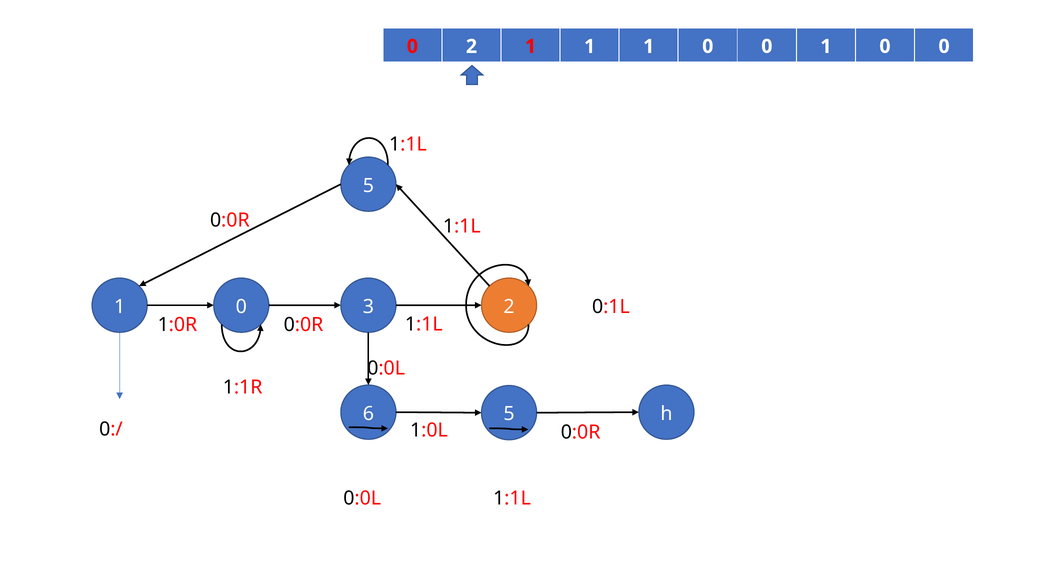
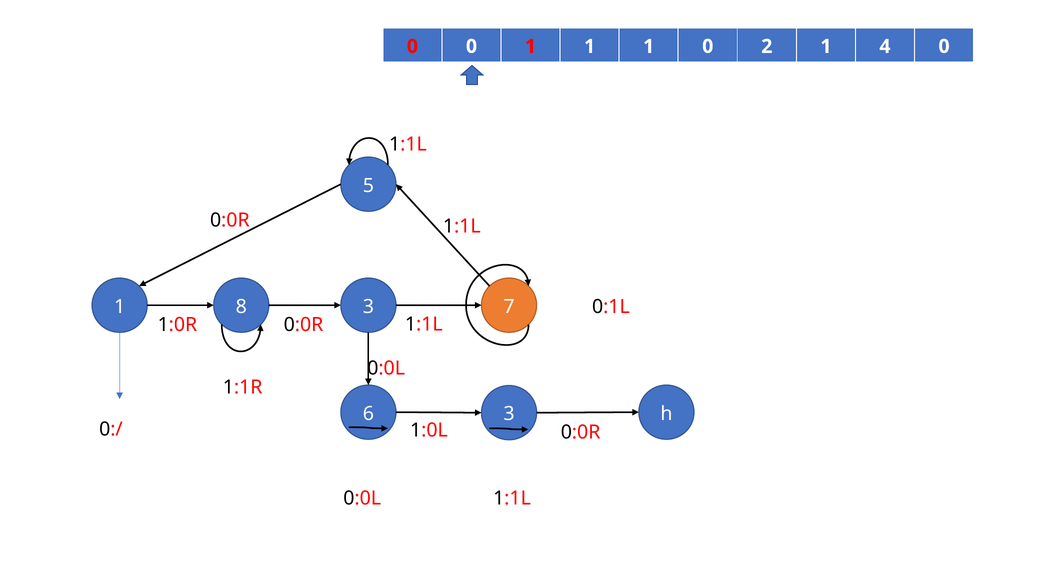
0 2: 2 -> 0 (471, 46)
1 1 0 0: 0 -> 2 (767, 46)
0: 0 -> 4 (885, 46)
0: 0 -> 8 (241, 306)
3 2: 2 -> 7 (509, 306)
6 5: 5 -> 3 (509, 414)
